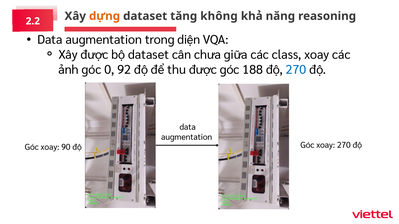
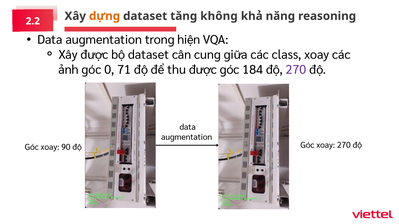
diện: diện -> hiện (189, 40)
chưa: chưa -> cung (208, 55)
92: 92 -> 71 (124, 70)
188: 188 -> 184 (253, 70)
270 colour: blue -> purple (296, 70)
